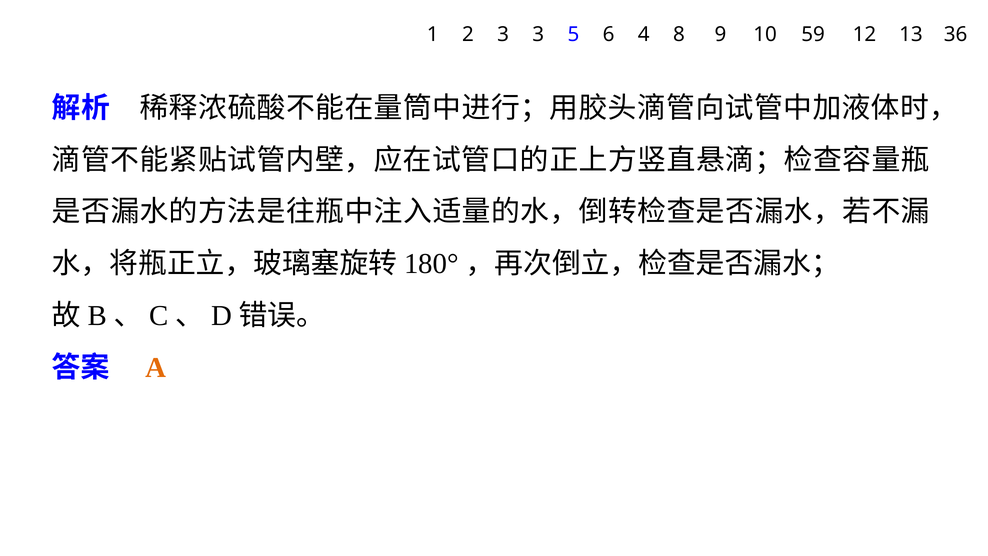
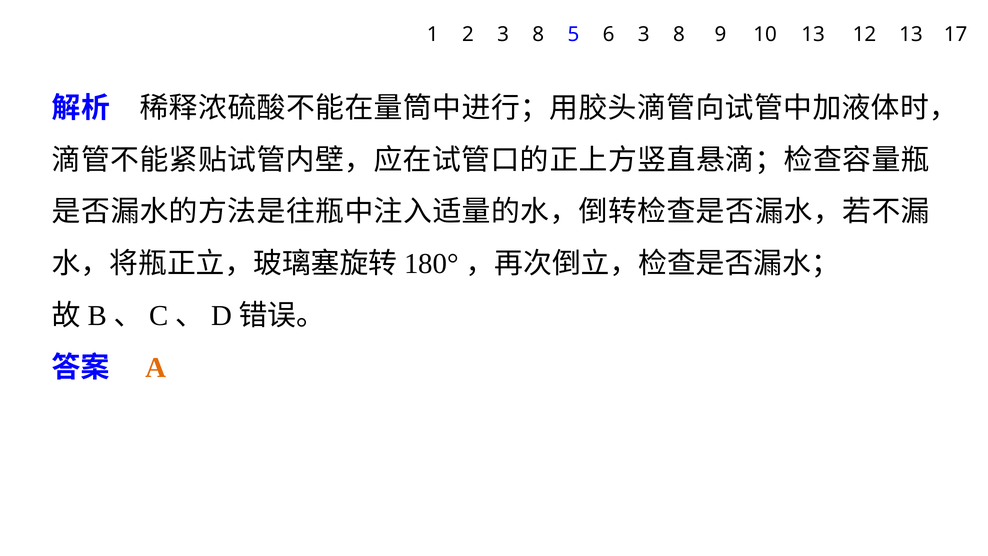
2 3 3: 3 -> 8 (538, 34)
6 4: 4 -> 3 (644, 34)
10 59: 59 -> 13 (813, 34)
36: 36 -> 17 (956, 34)
